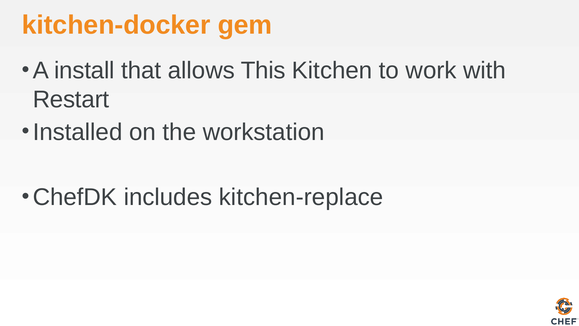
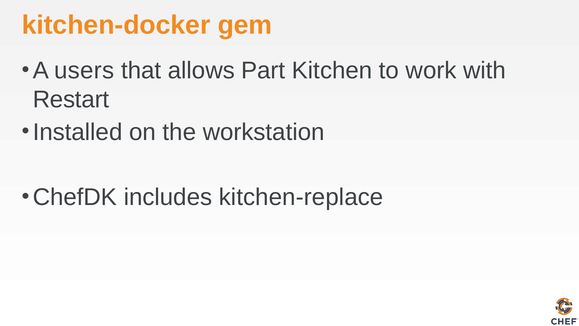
install: install -> users (84, 70)
This: This -> Part (263, 70)
